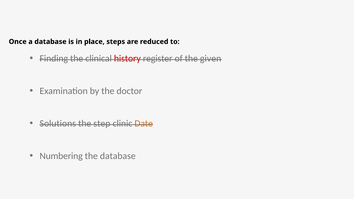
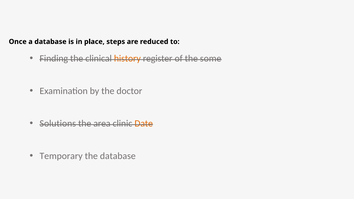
history colour: red -> orange (127, 59)
given: given -> some (211, 59)
step: step -> area (102, 124)
Numbering: Numbering -> Temporary (61, 156)
